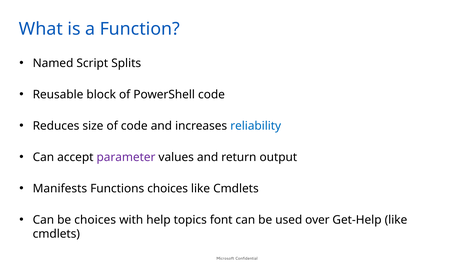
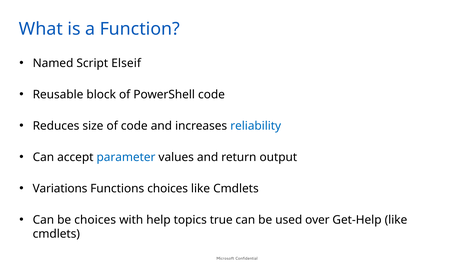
Splits: Splits -> Elseif (126, 63)
parameter colour: purple -> blue (126, 157)
Manifests: Manifests -> Variations (60, 189)
font: font -> true (221, 220)
